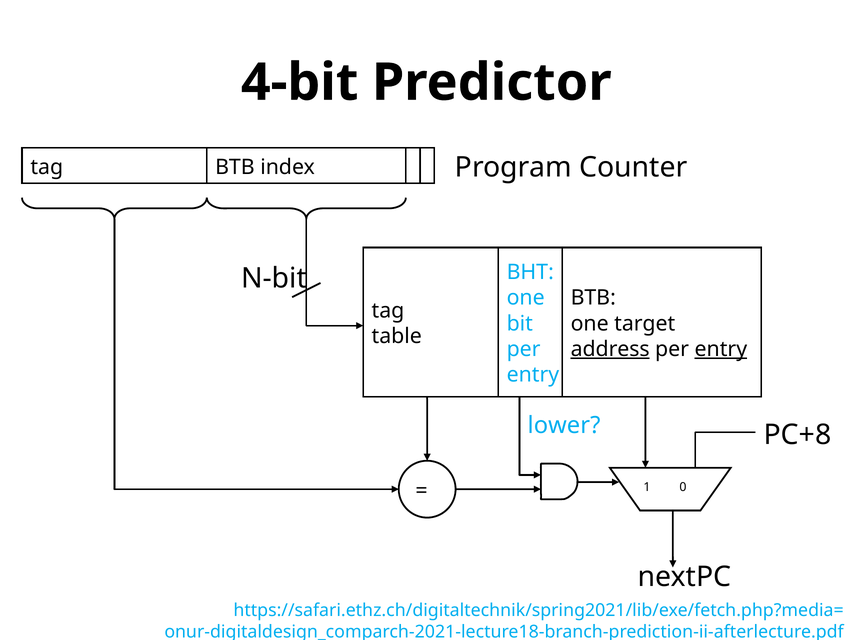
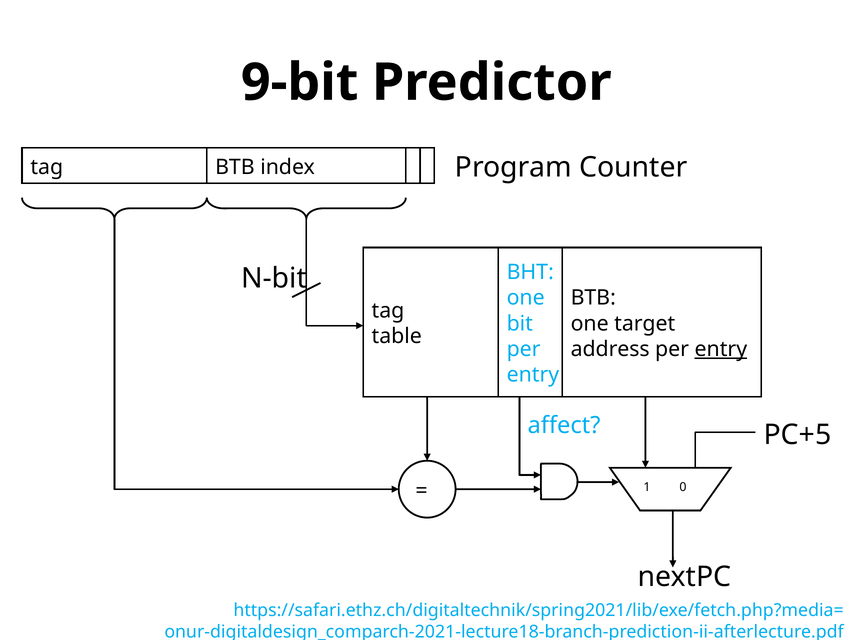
4-bit: 4-bit -> 9-bit (300, 83)
address underline: present -> none (610, 349)
lower: lower -> affect (564, 425)
PC+8: PC+8 -> PC+5 (798, 435)
